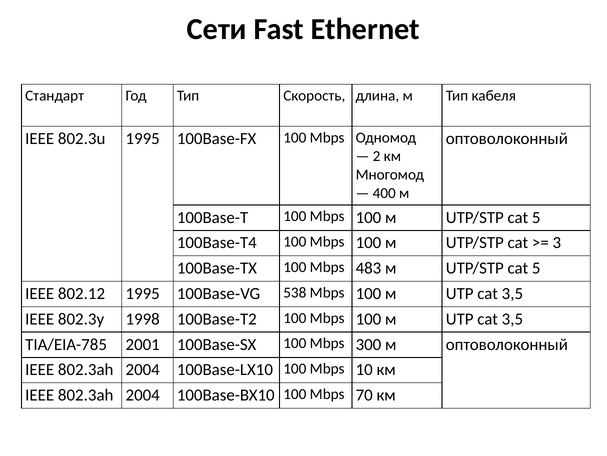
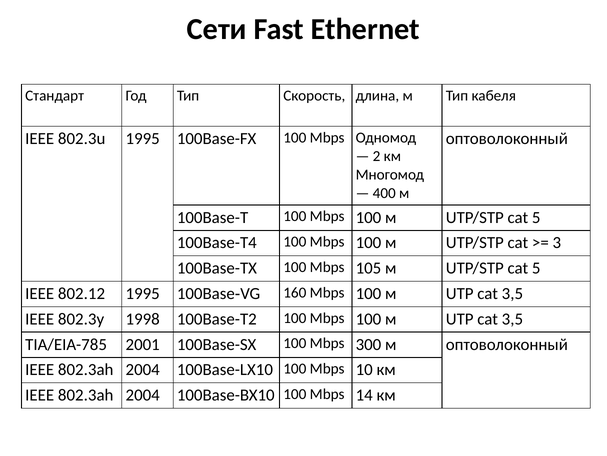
483: 483 -> 105 (368, 268)
538: 538 -> 160 (295, 292)
70: 70 -> 14 (364, 395)
